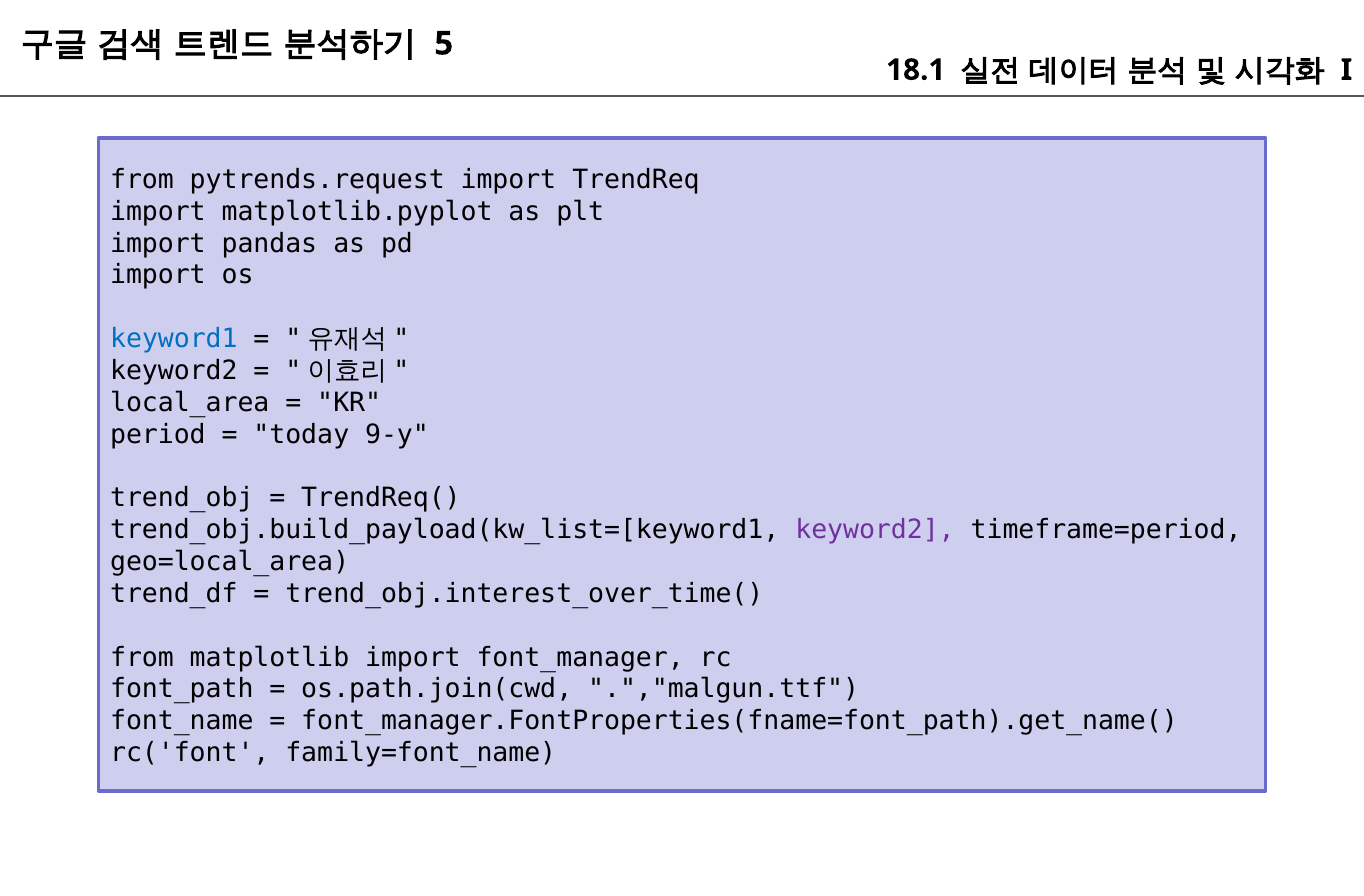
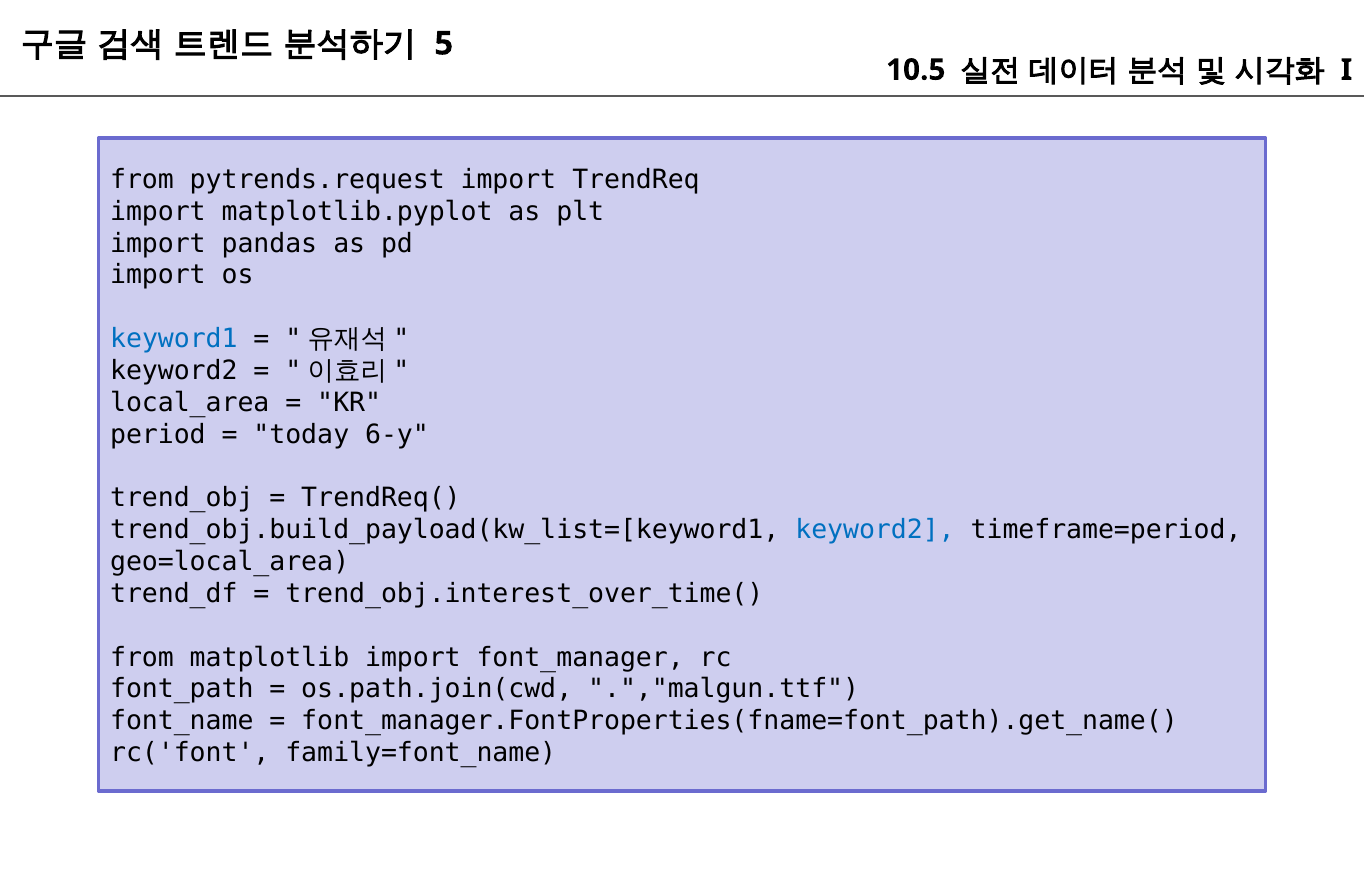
18.1: 18.1 -> 10.5 (916, 70)
9-y: 9-y -> 6-y (397, 434)
keyword2 colour: purple -> blue (875, 530)
